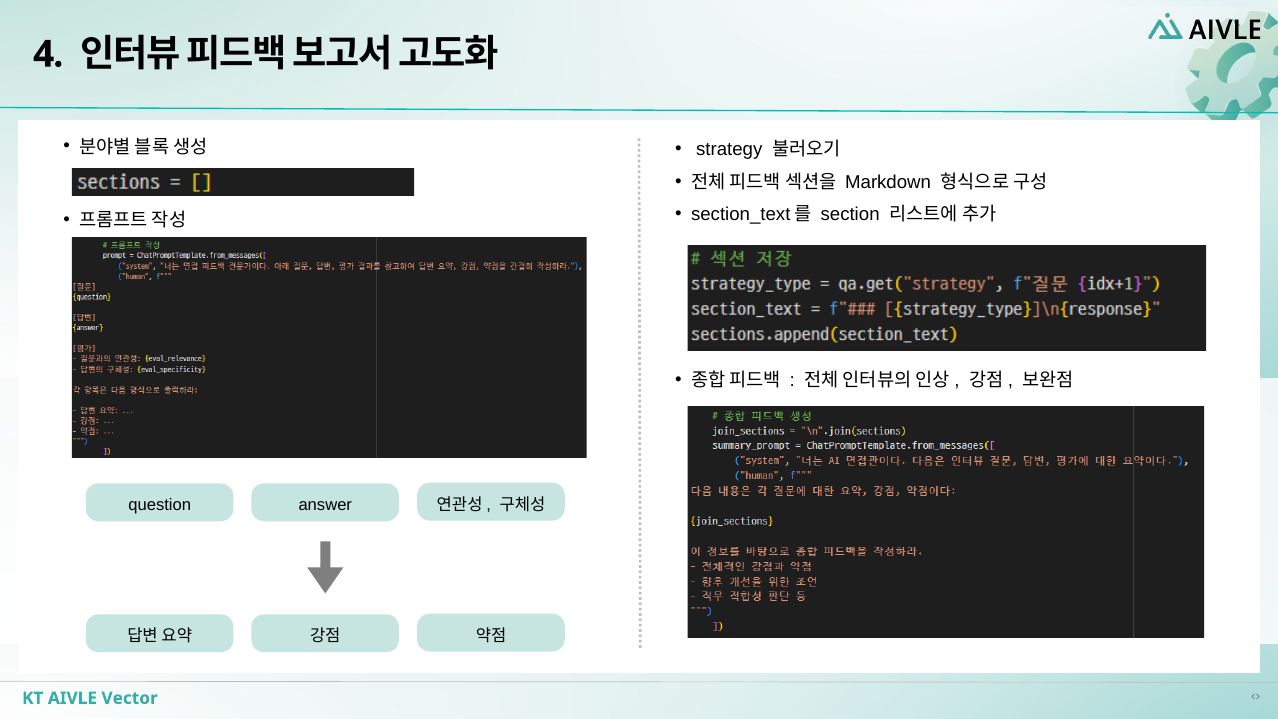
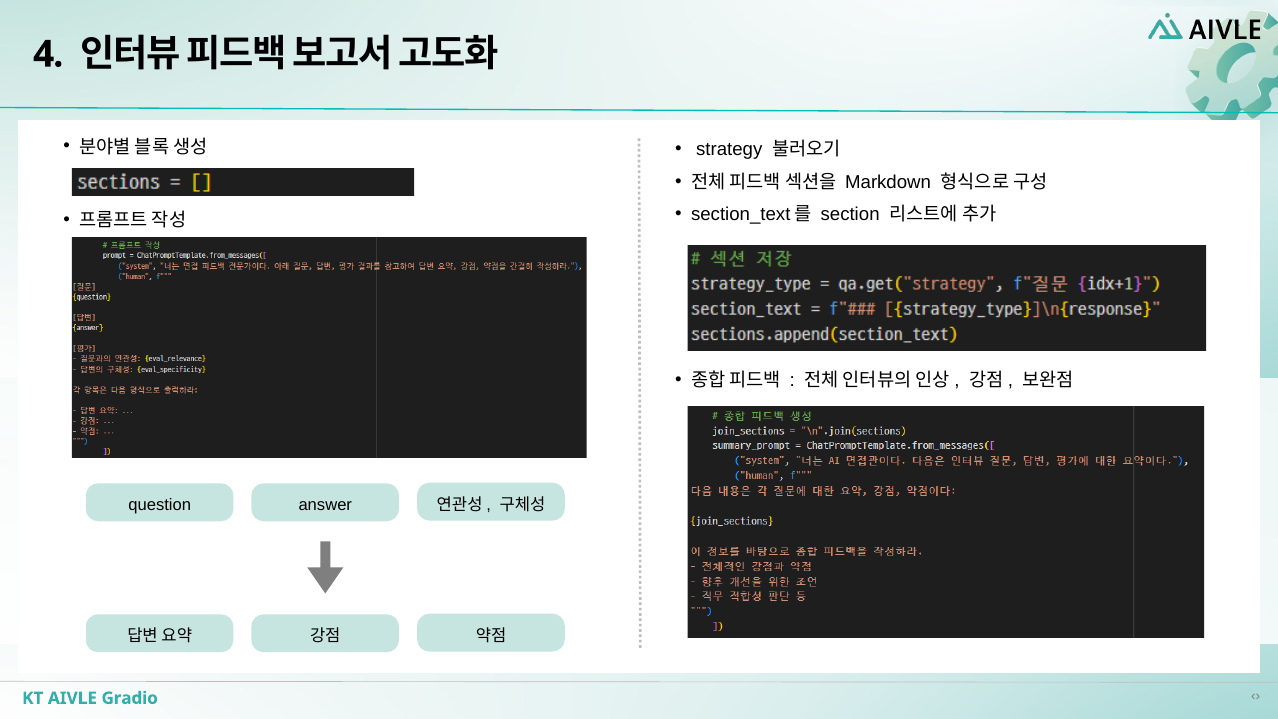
Vector: Vector -> Gradio (130, 698)
